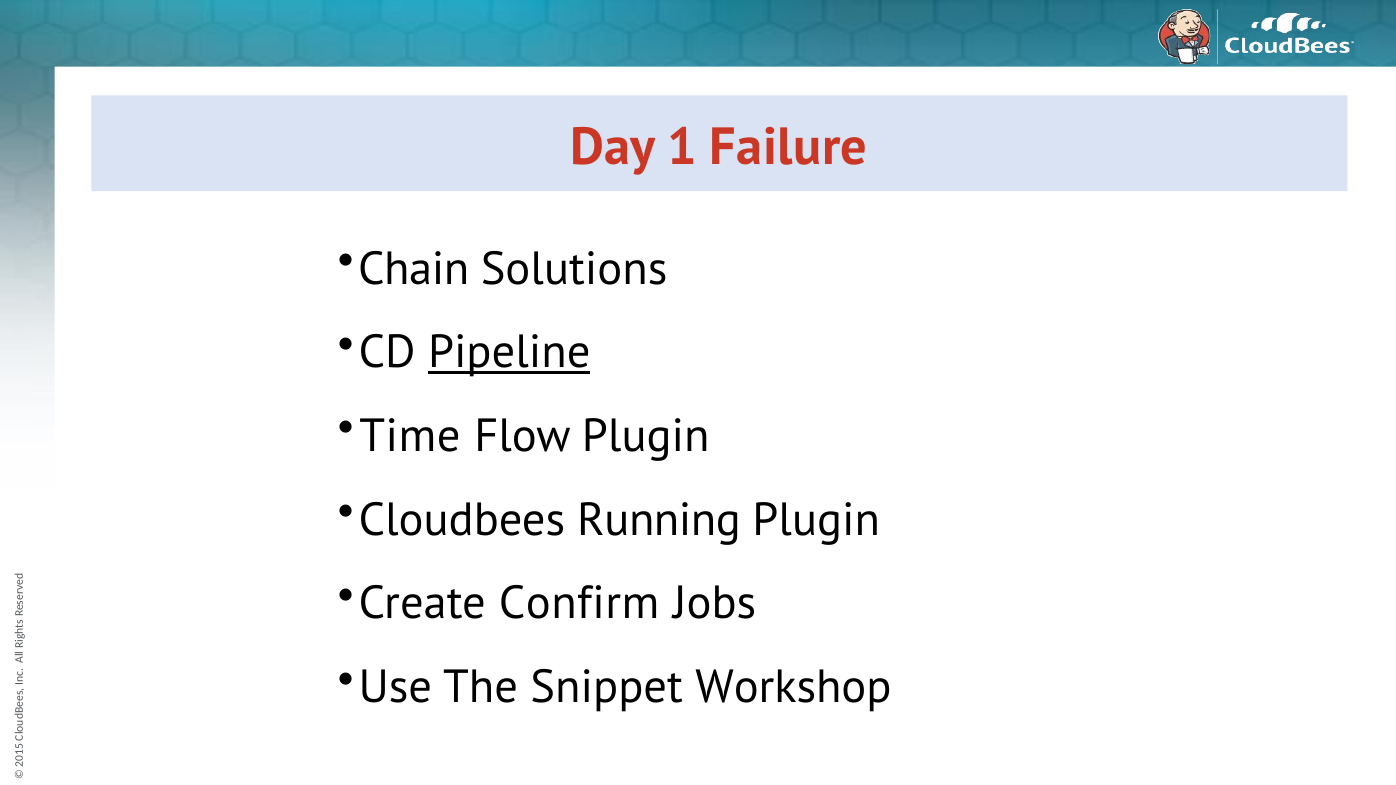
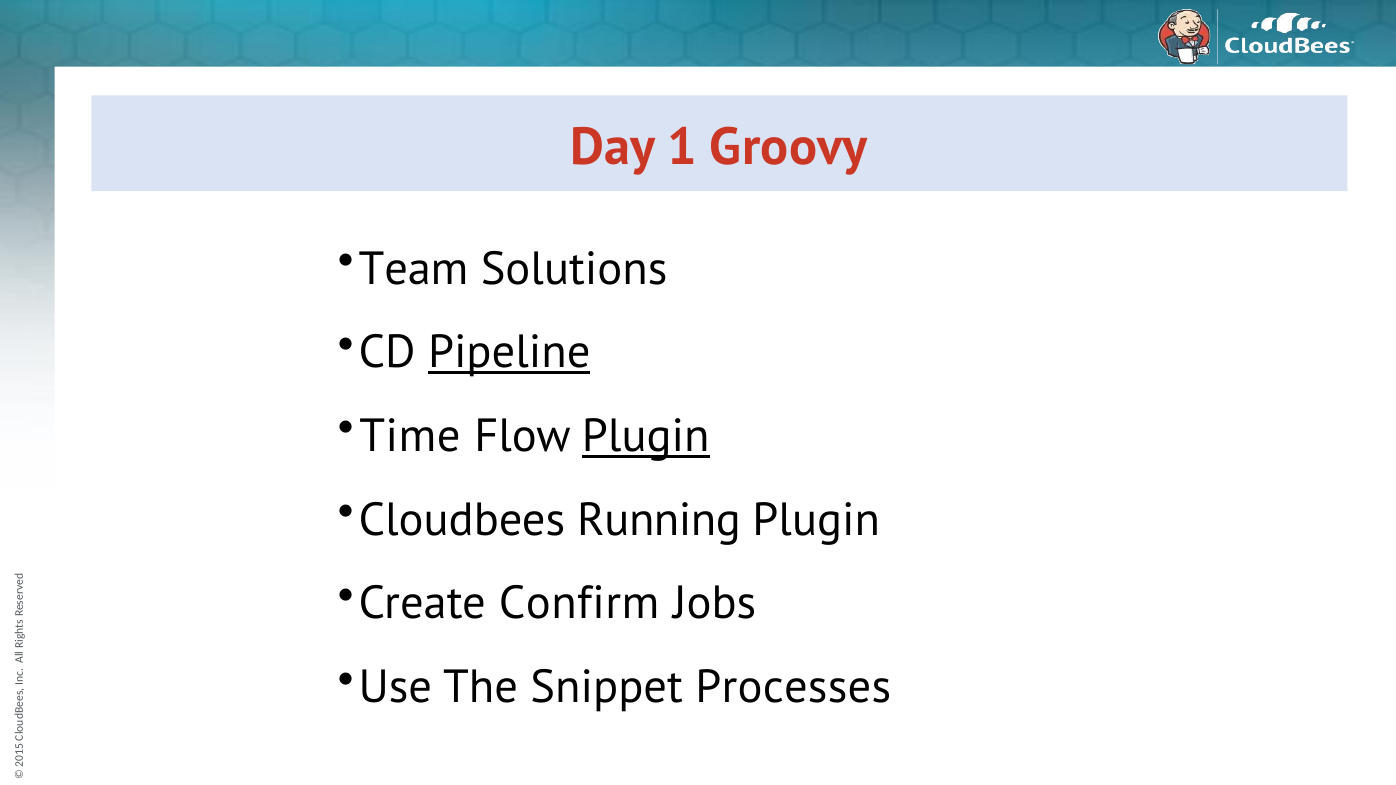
Failure: Failure -> Groovy (789, 147)
Chain: Chain -> Team (414, 269)
Plugin underline: none -> present (646, 436)
Workshop: Workshop -> Processes (793, 688)
